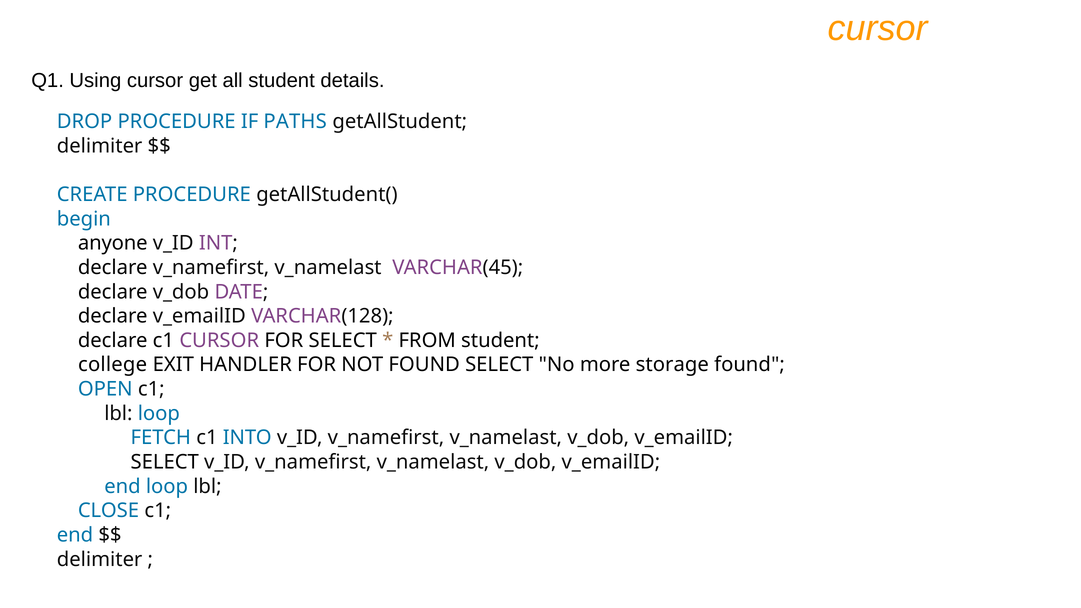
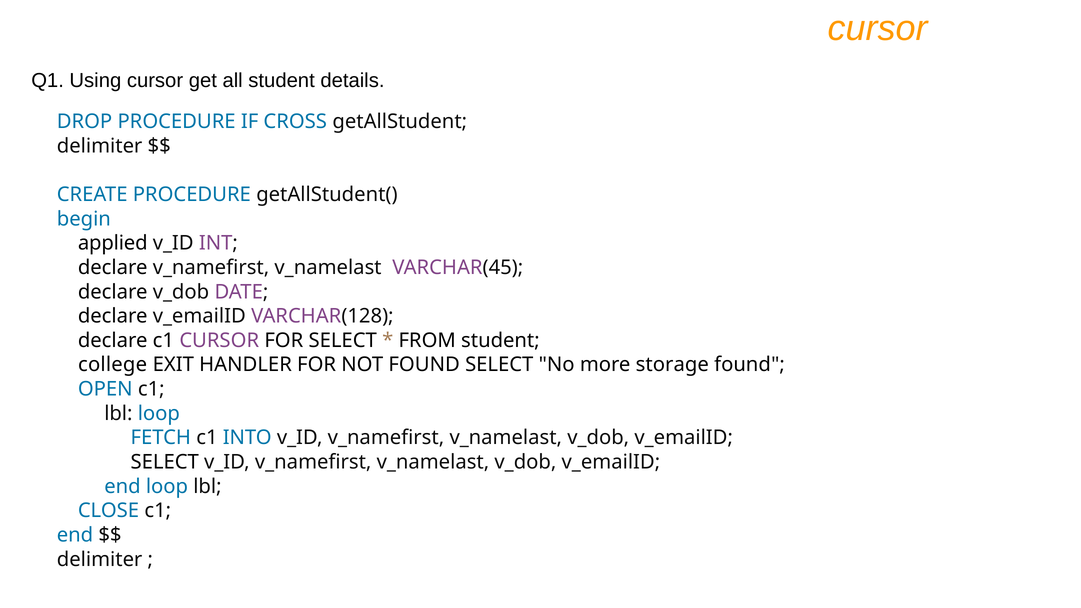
PATHS: PATHS -> CROSS (295, 122)
anyone: anyone -> applied (113, 243)
